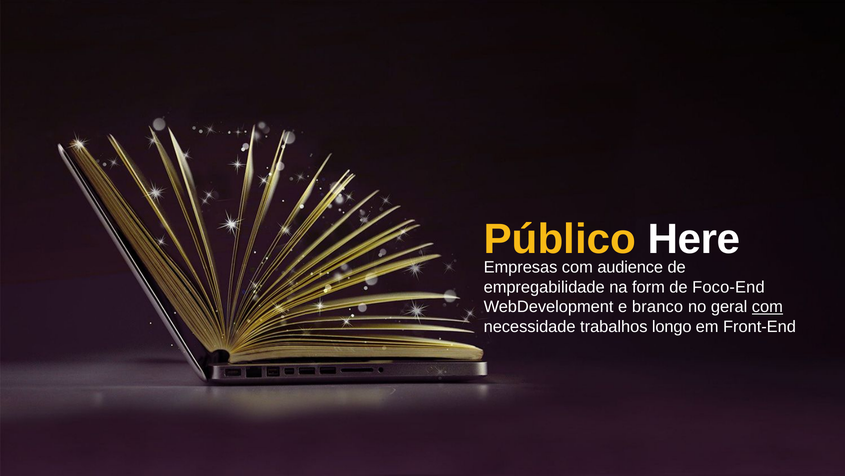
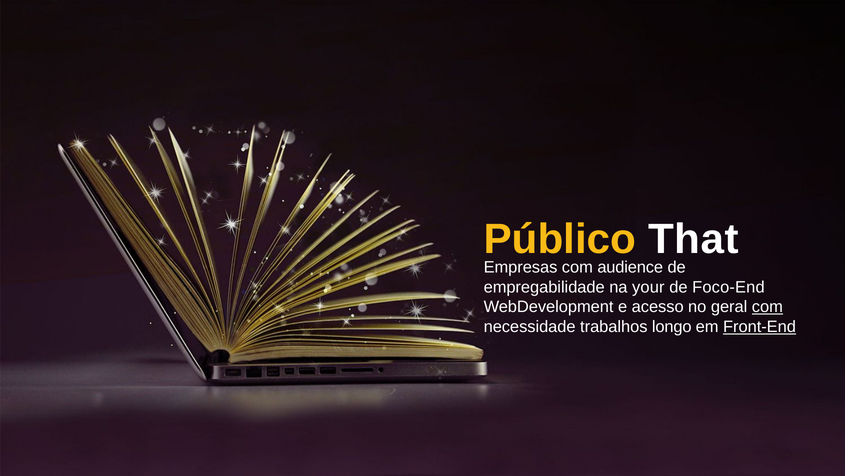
Here: Here -> That (693, 239)
form: form -> your (648, 287)
branco: branco -> acesso (658, 307)
Front-End underline: none -> present (760, 326)
